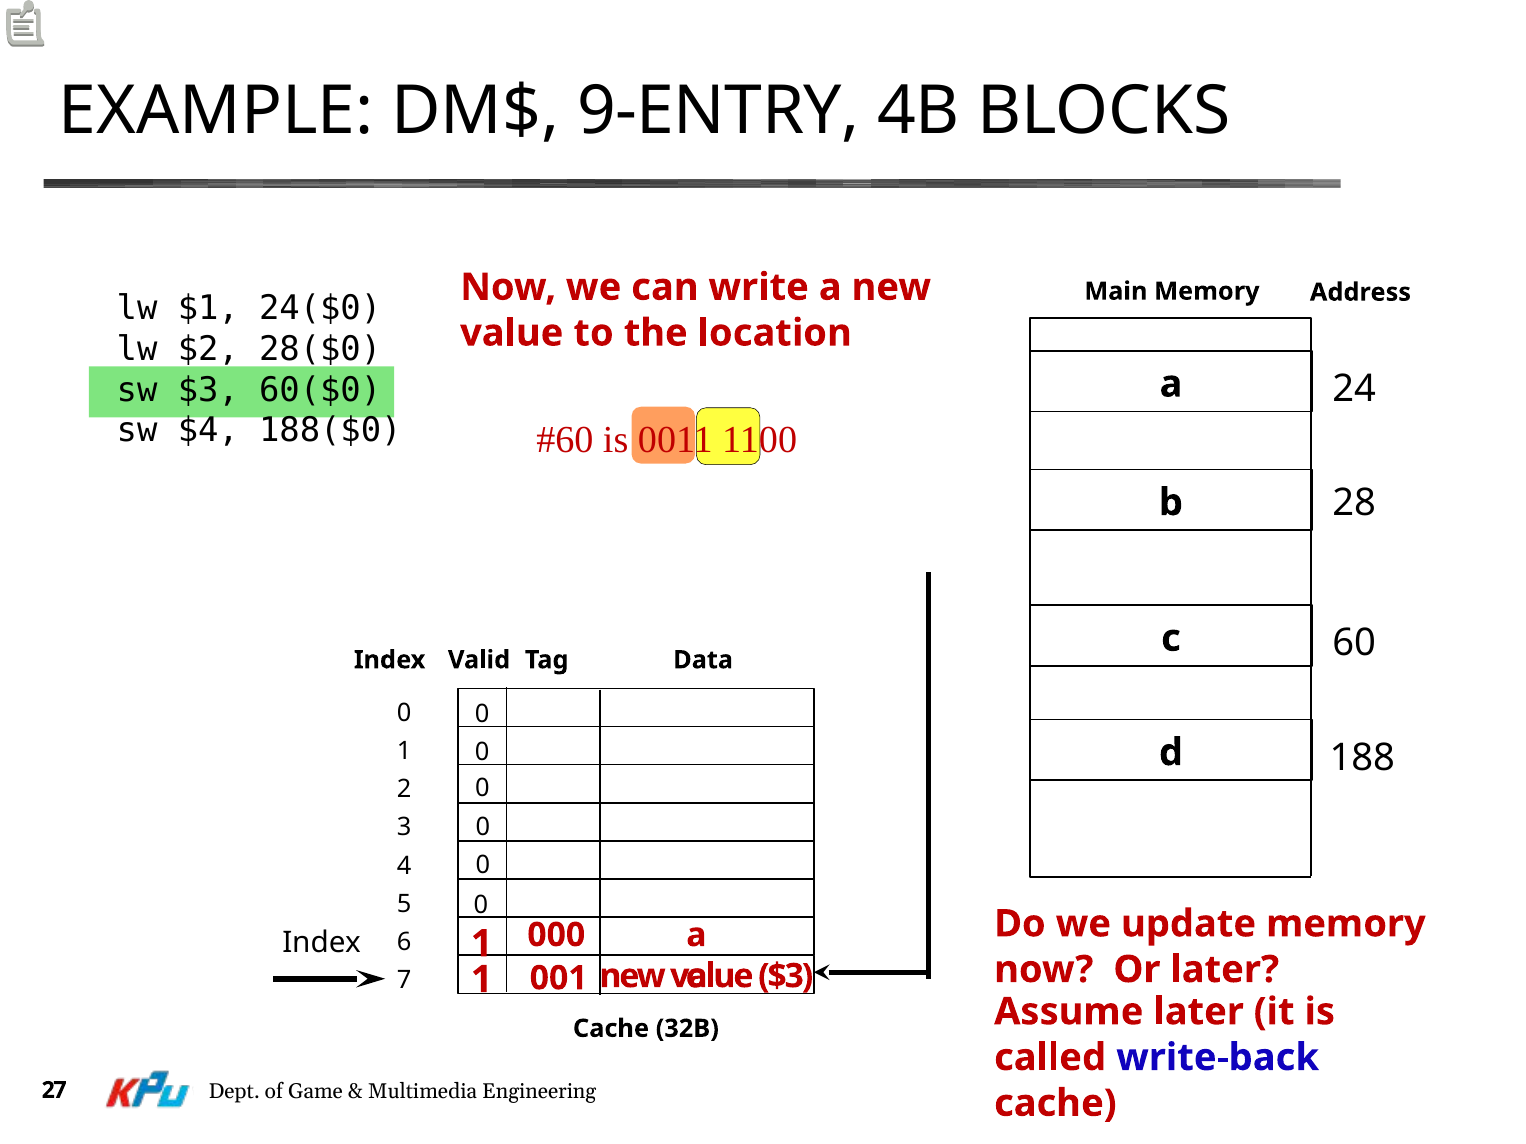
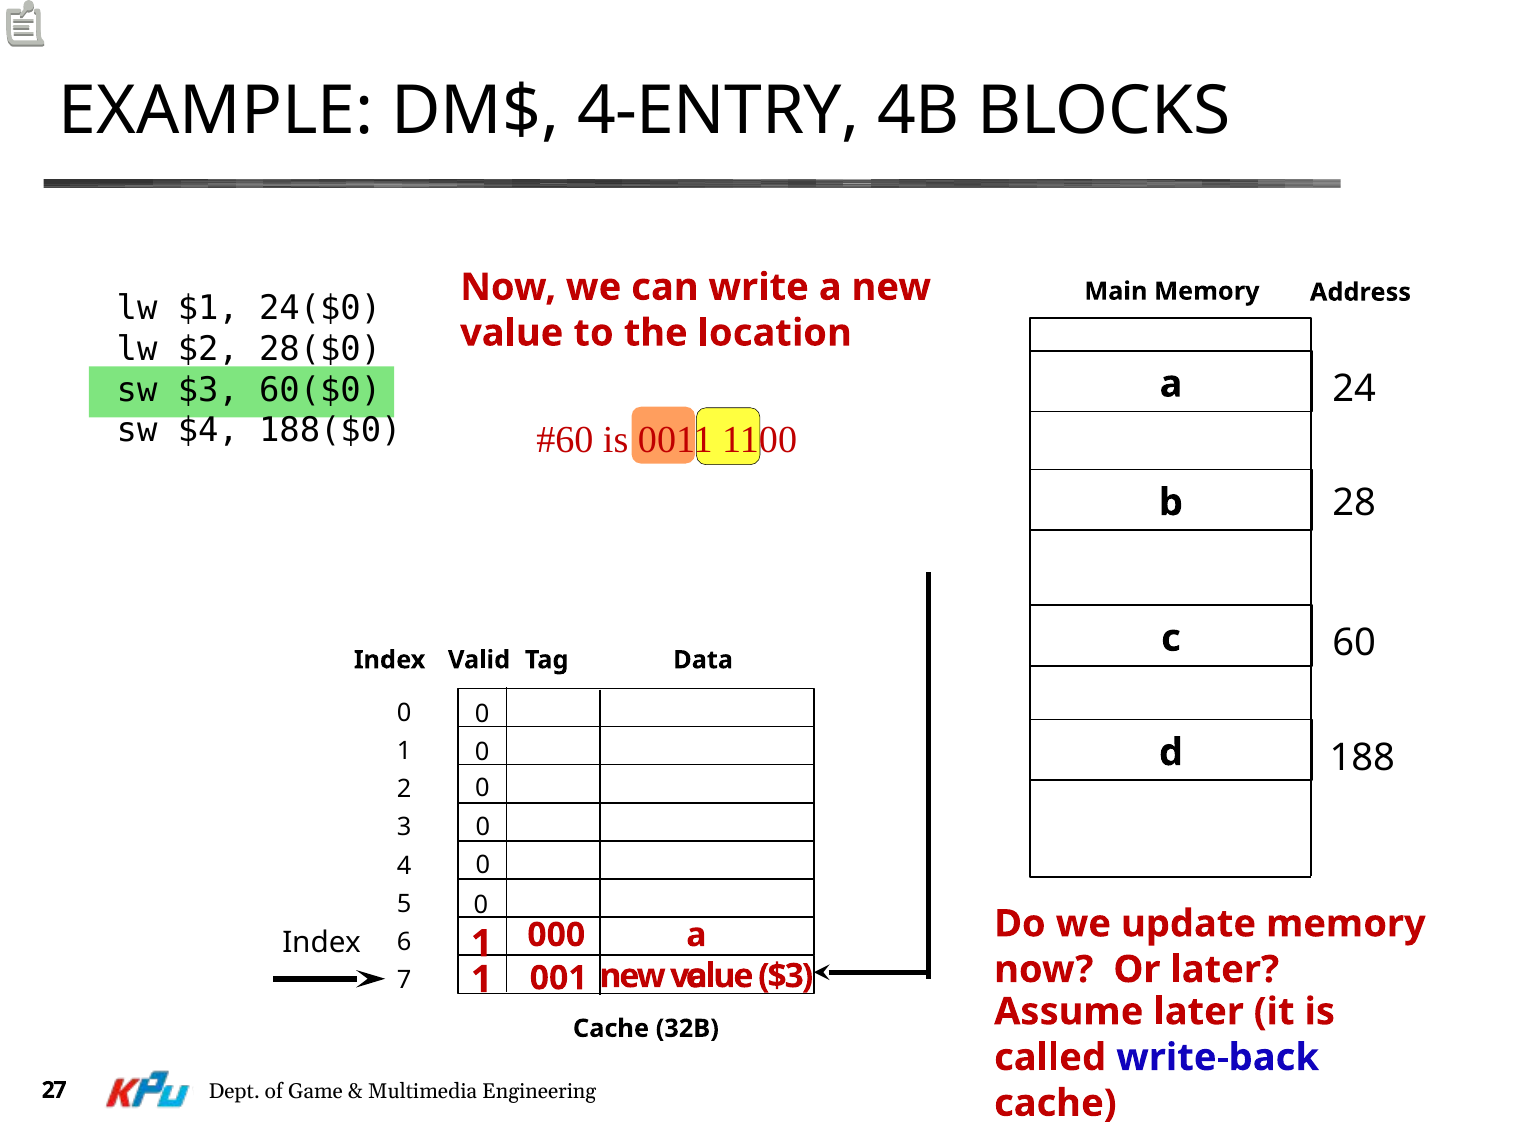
9-ENTRY: 9-ENTRY -> 4-ENTRY (719, 112)
